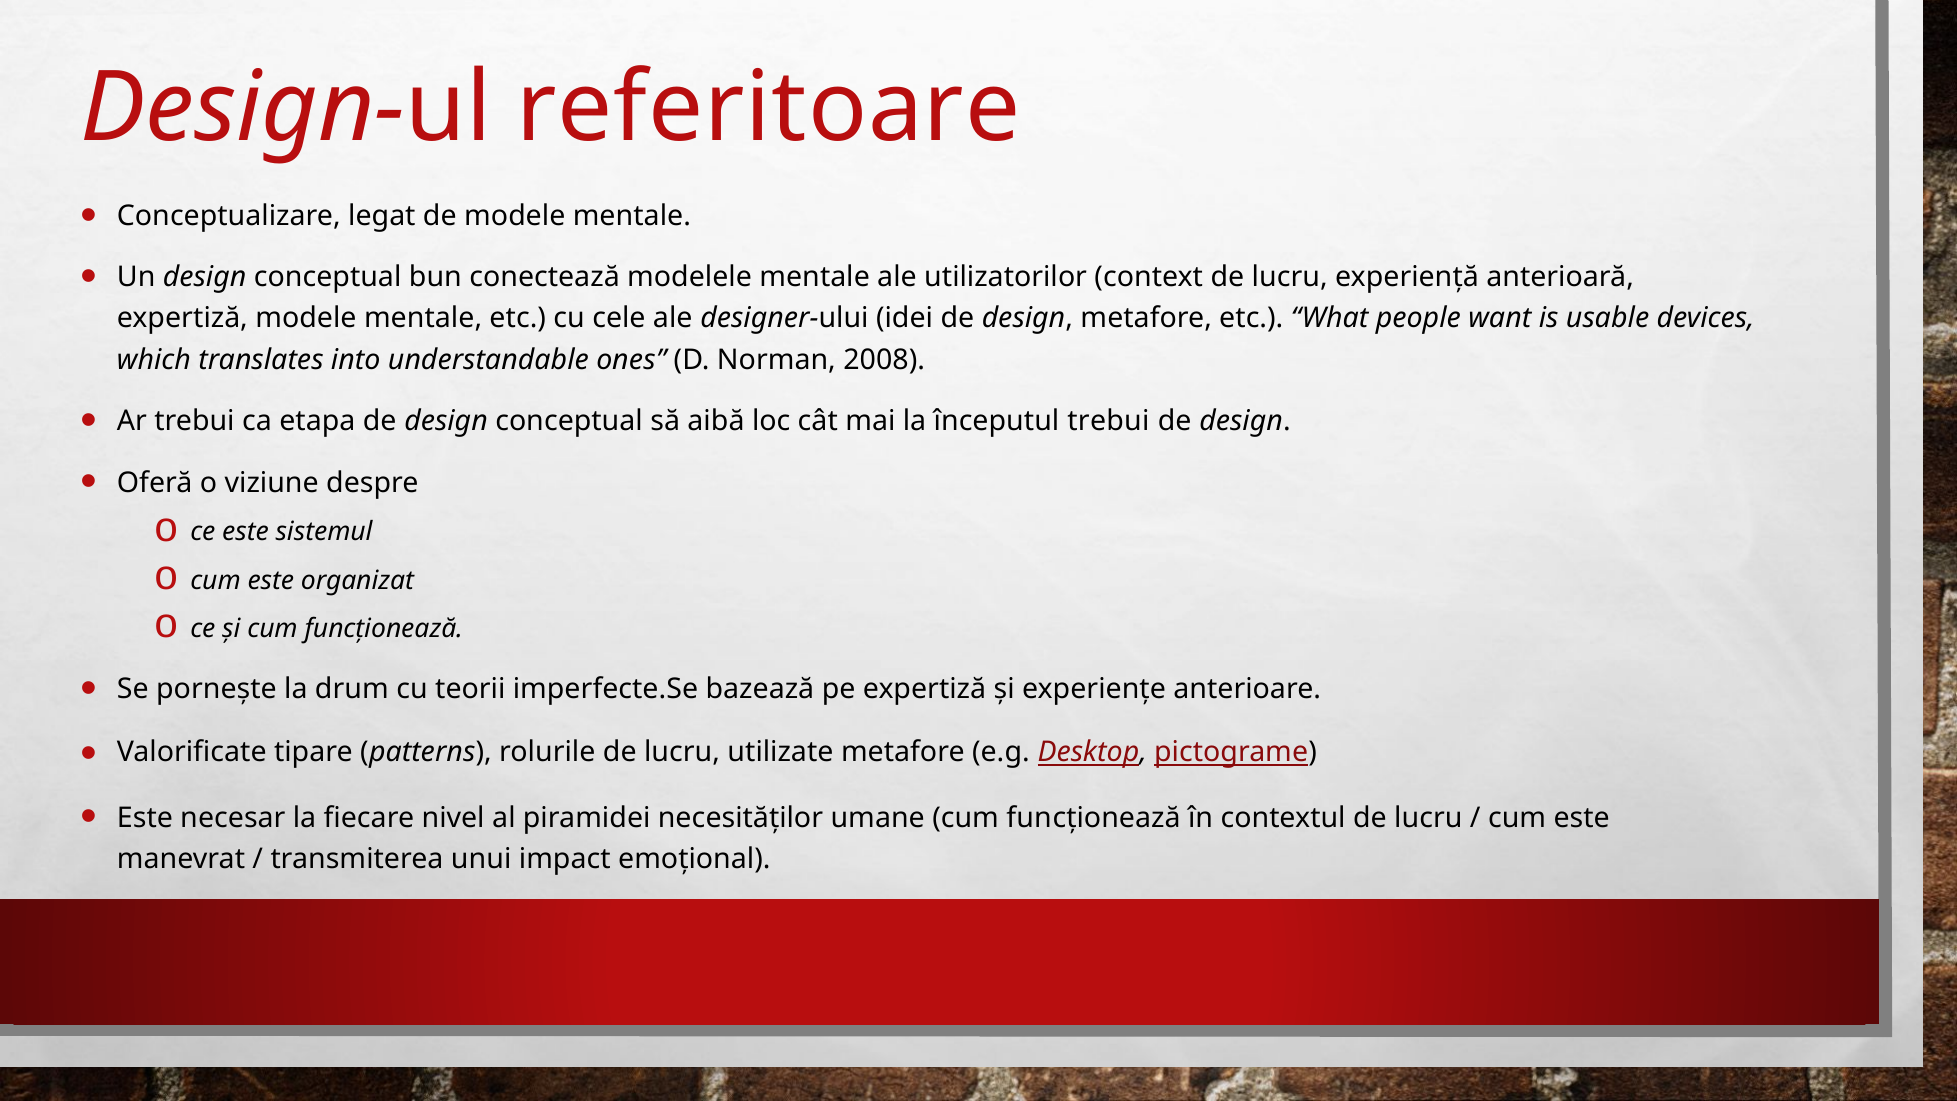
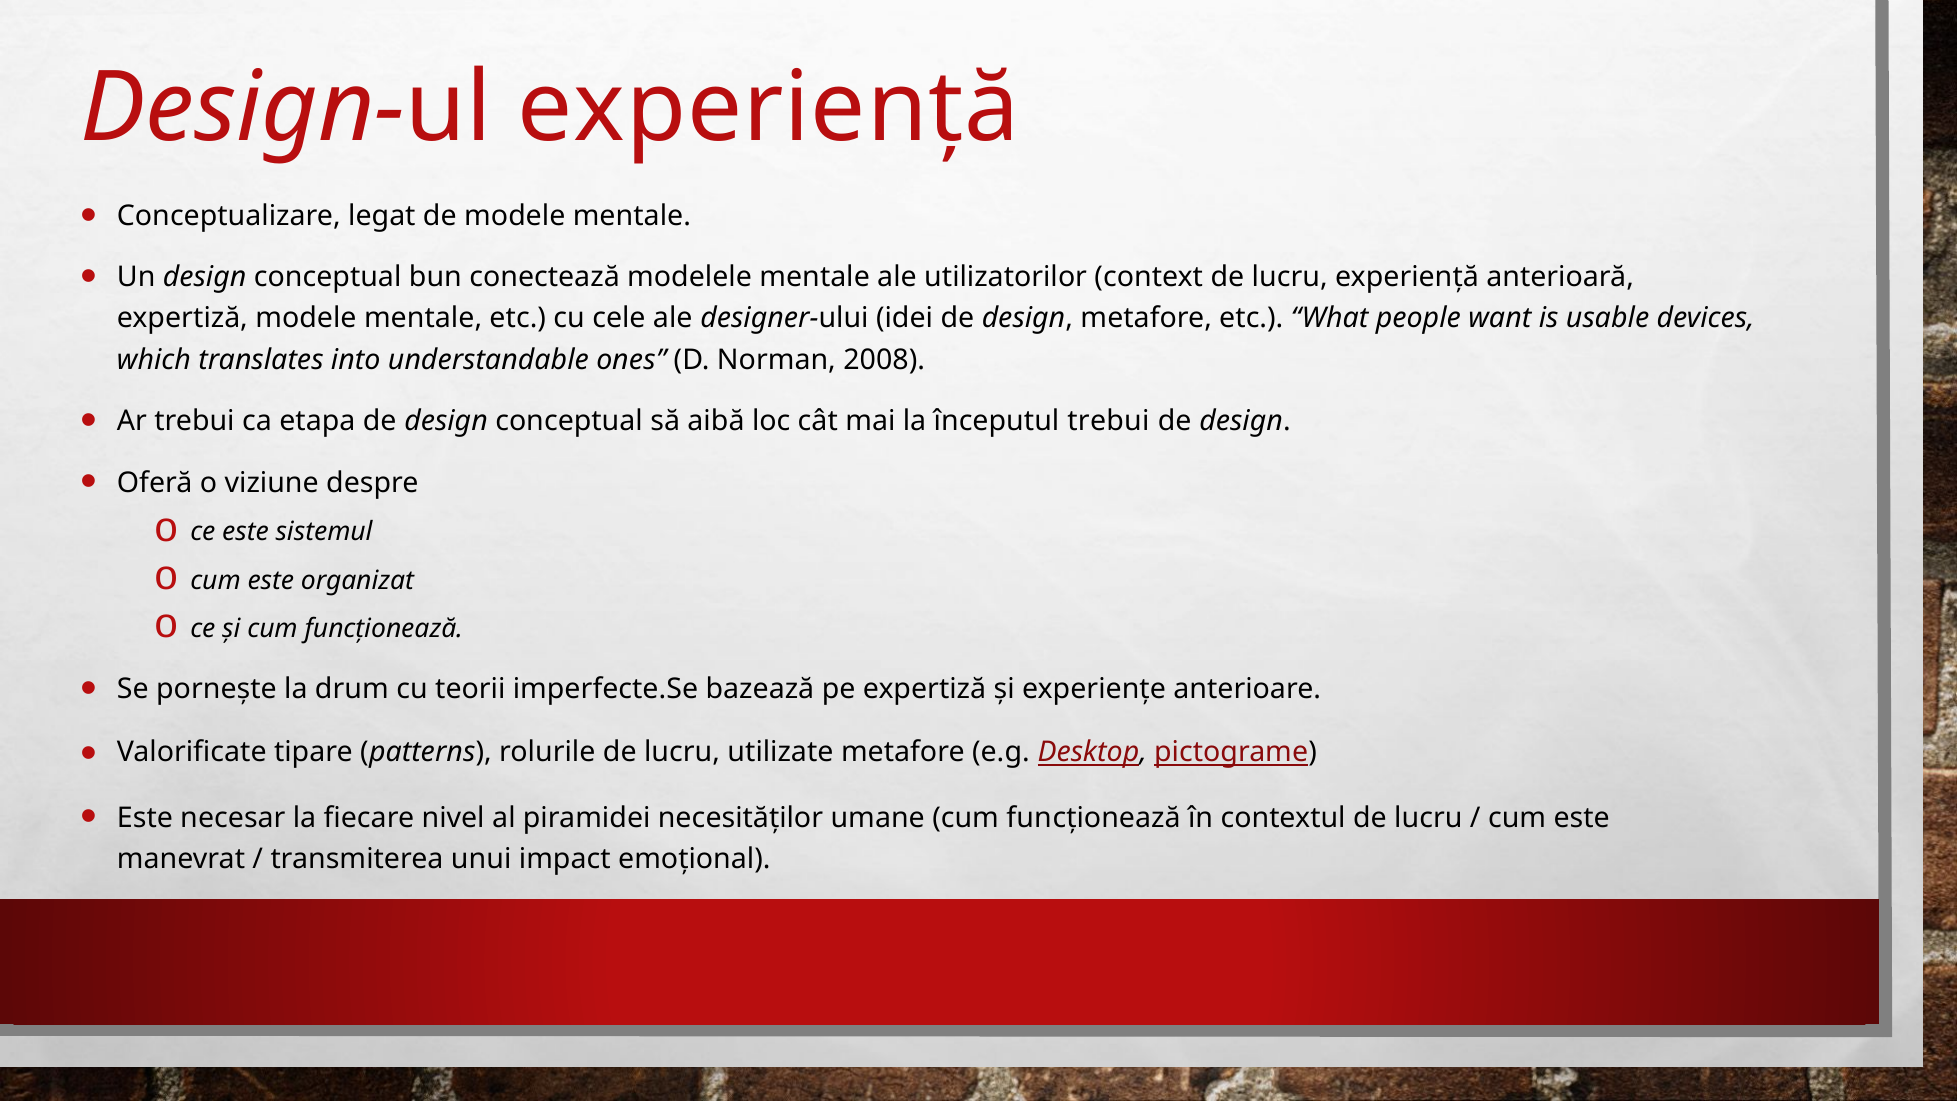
Design-ul referitoare: referitoare -> experiență (768, 108)
